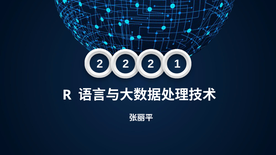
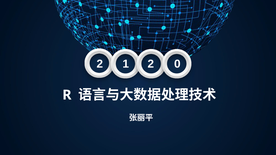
2: 2 -> 1 (126, 64)
1: 1 -> 0 (177, 64)
